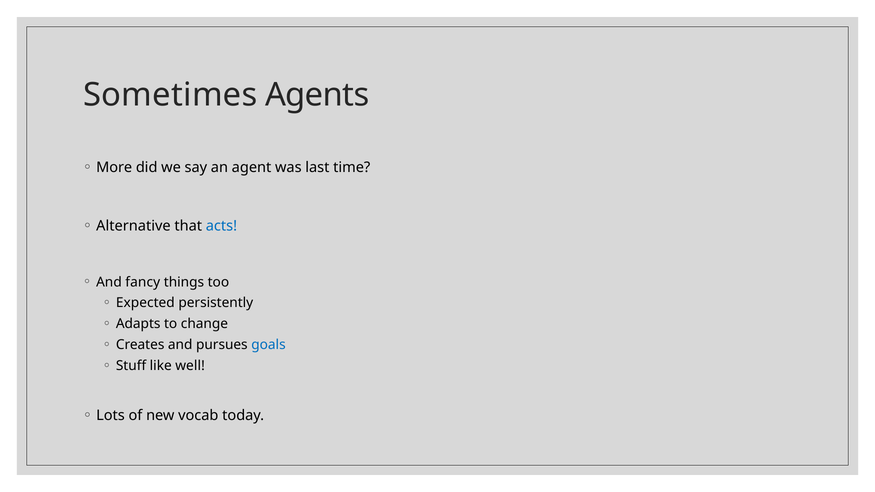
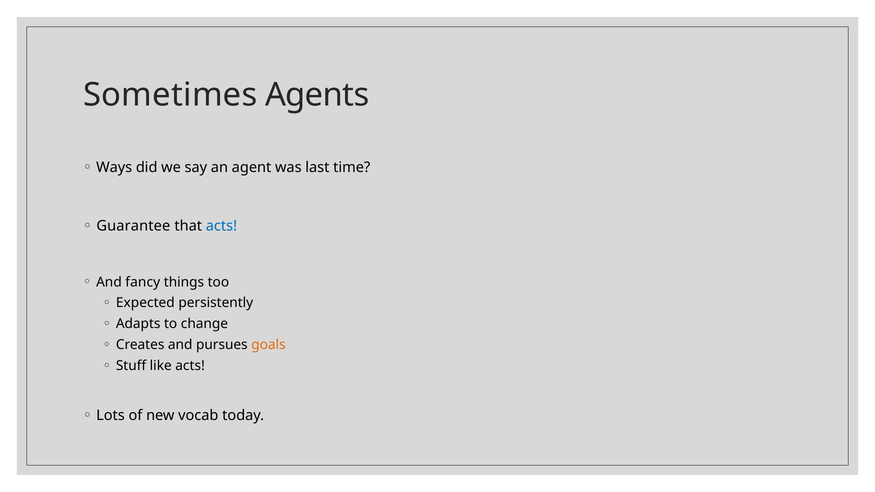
More: More -> Ways (114, 167)
Alternative: Alternative -> Guarantee (133, 226)
goals colour: blue -> orange (268, 345)
like well: well -> acts (190, 366)
